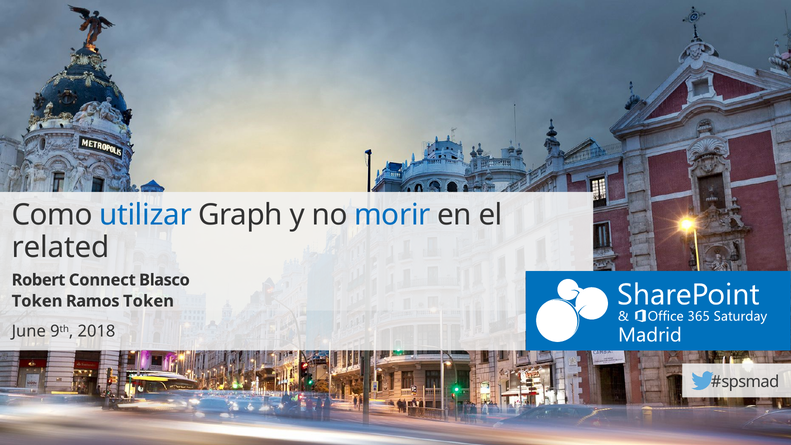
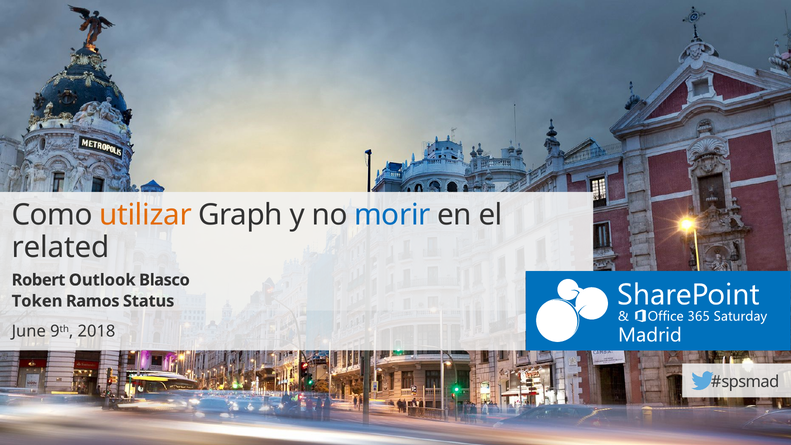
utilizar colour: blue -> orange (146, 215)
Connect: Connect -> Outlook (102, 280)
Ramos Token: Token -> Status (149, 301)
